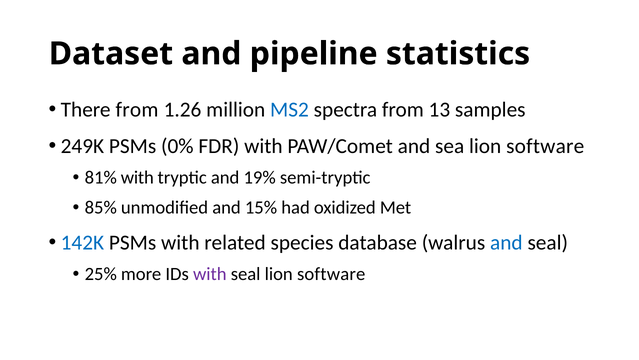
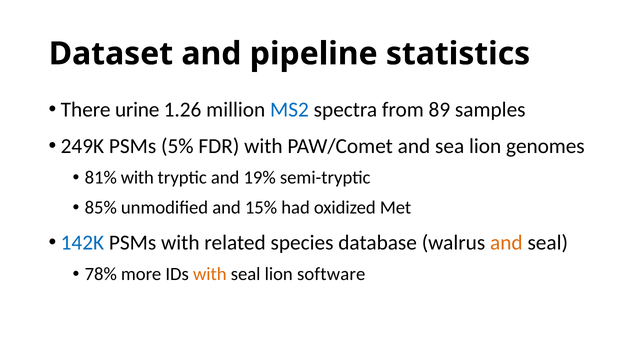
There from: from -> urine (137, 109)
13: 13 -> 89 (439, 109)
0%: 0% -> 5% (177, 146)
sea lion software: software -> genomes (545, 146)
and colour: blue -> orange (506, 242)
25%: 25% -> 78% (101, 274)
with colour: purple -> orange (210, 274)
